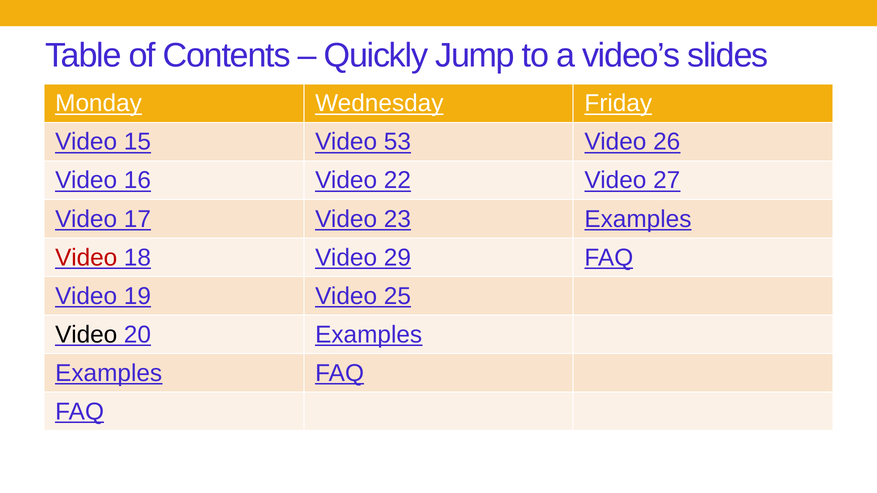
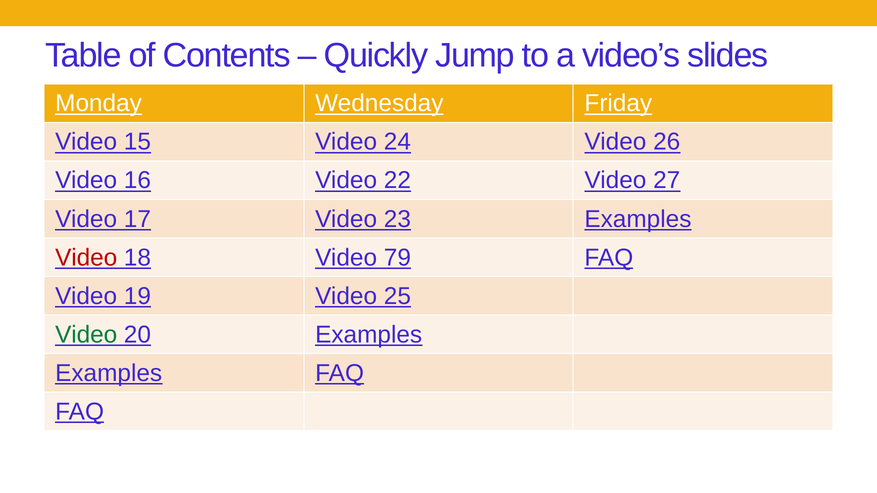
53: 53 -> 24 (397, 142)
29: 29 -> 79 (397, 258)
Video colour: black -> green (86, 335)
